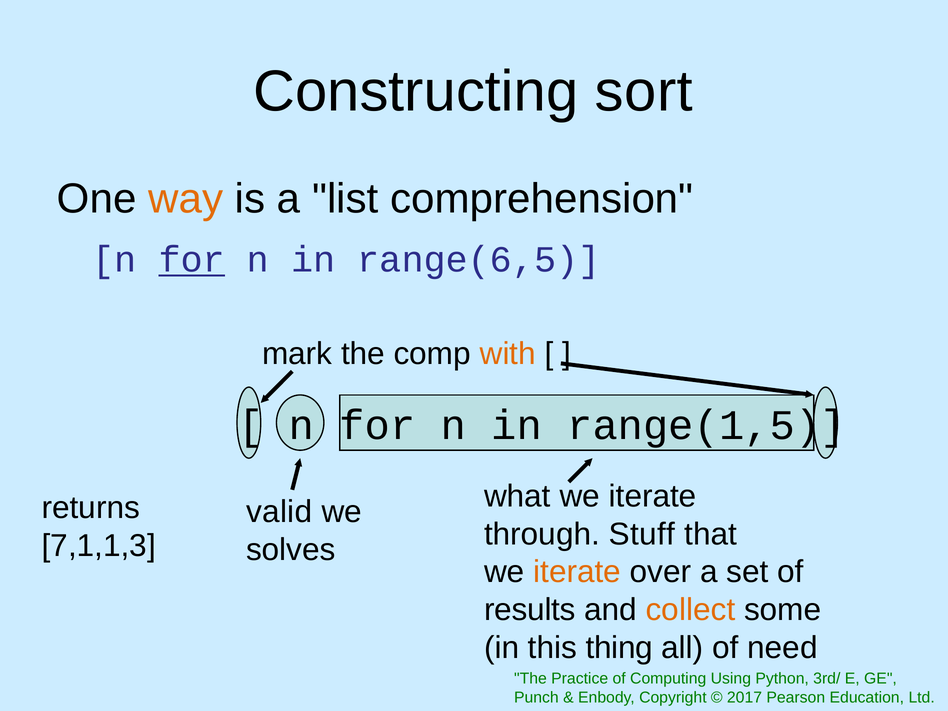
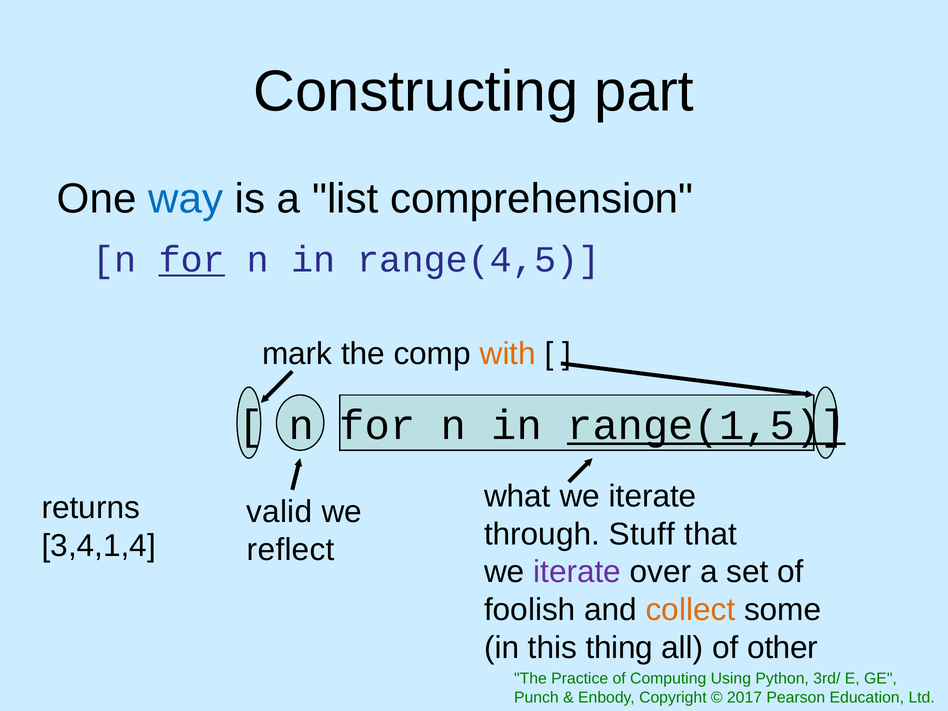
sort: sort -> part (644, 92)
way colour: orange -> blue (186, 199)
range(6,5: range(6,5 -> range(4,5 (479, 260)
range(1,5 underline: none -> present (706, 426)
7,1,1,3: 7,1,1,3 -> 3,4,1,4 (99, 546)
solves: solves -> reflect (291, 550)
iterate colour: orange -> purple (577, 572)
results: results -> foolish (530, 610)
need: need -> other (783, 648)
